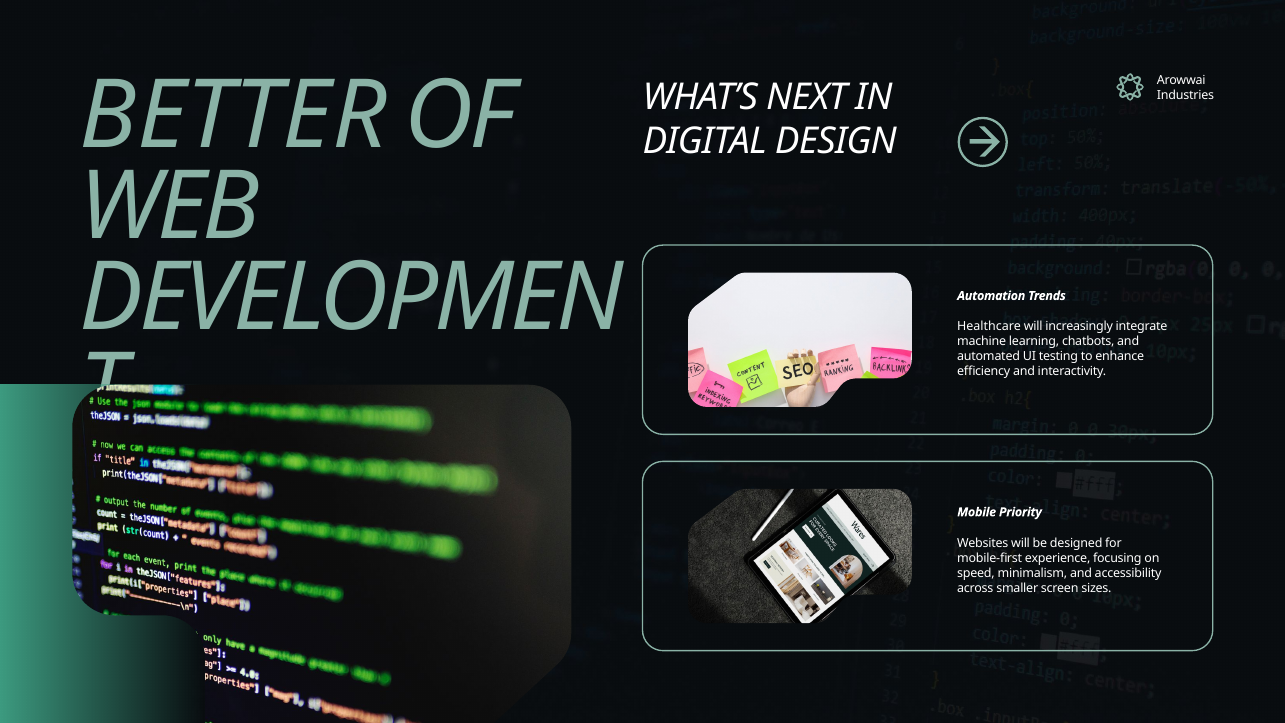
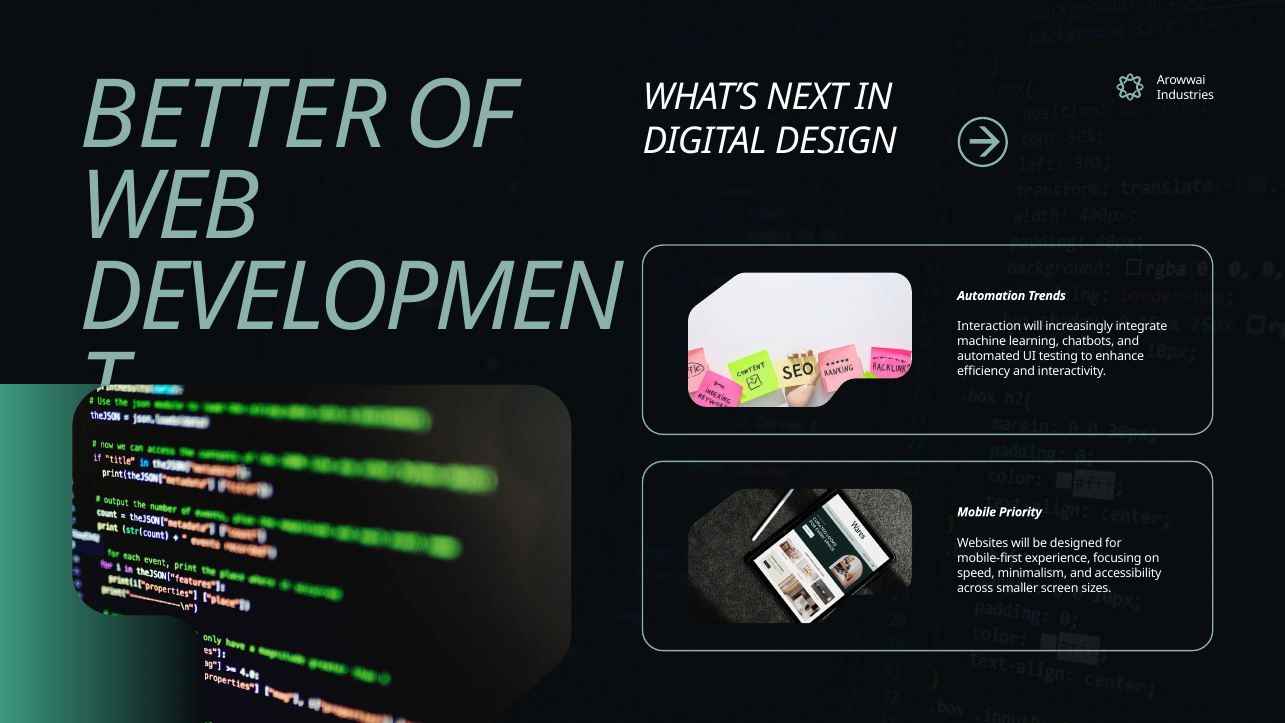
Healthcare: Healthcare -> Interaction (989, 327)
